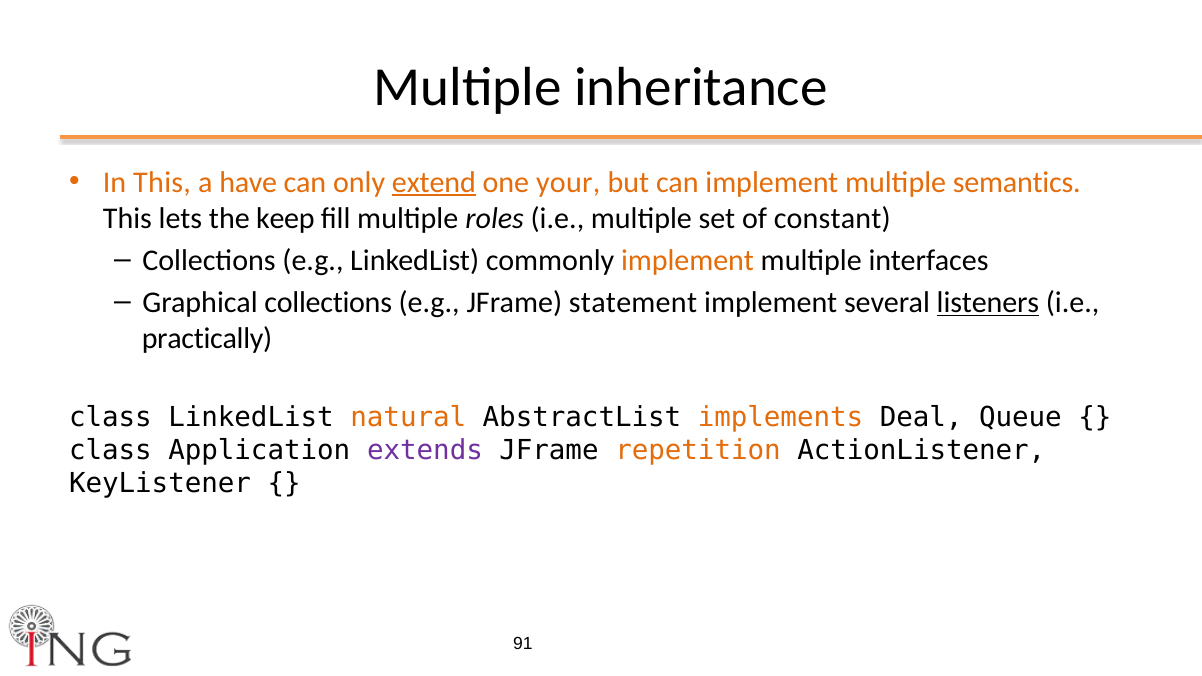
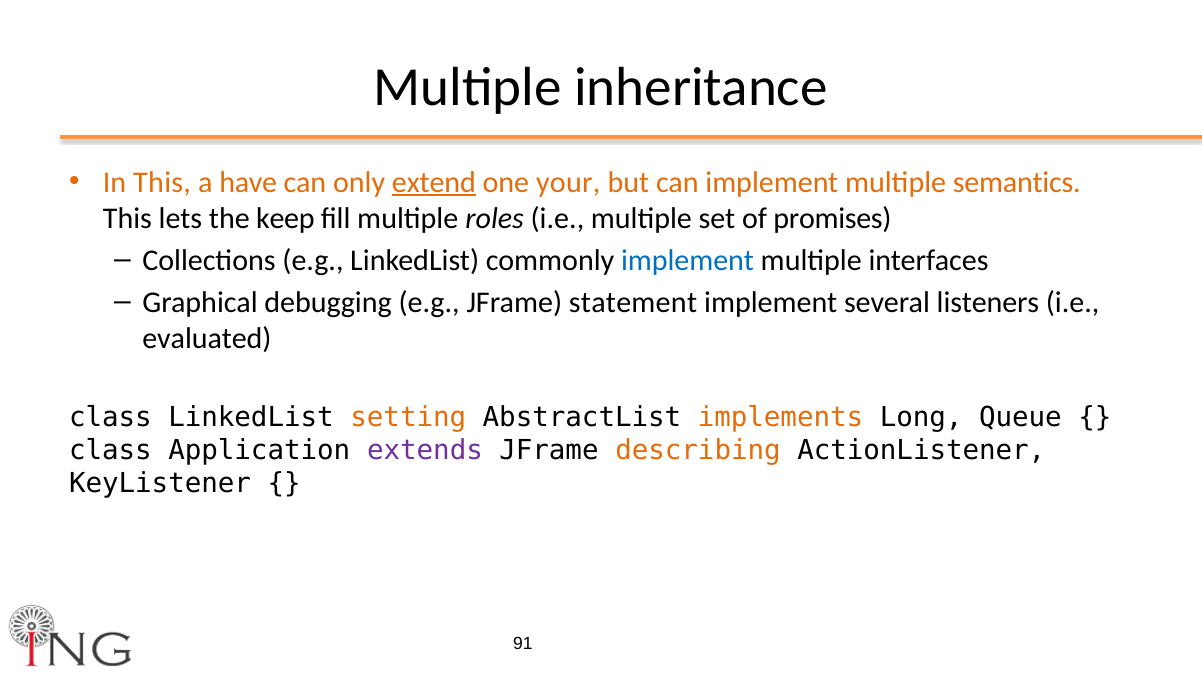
constant: constant -> promises (832, 218)
implement colour: orange -> blue (688, 261)
Graphical collections: collections -> debugging (328, 303)
listeners underline: present -> none (988, 303)
practically: practically -> evaluated (207, 339)
natural: natural -> setting (408, 417)
Deal: Deal -> Long (921, 417)
repetition: repetition -> describing (698, 450)
